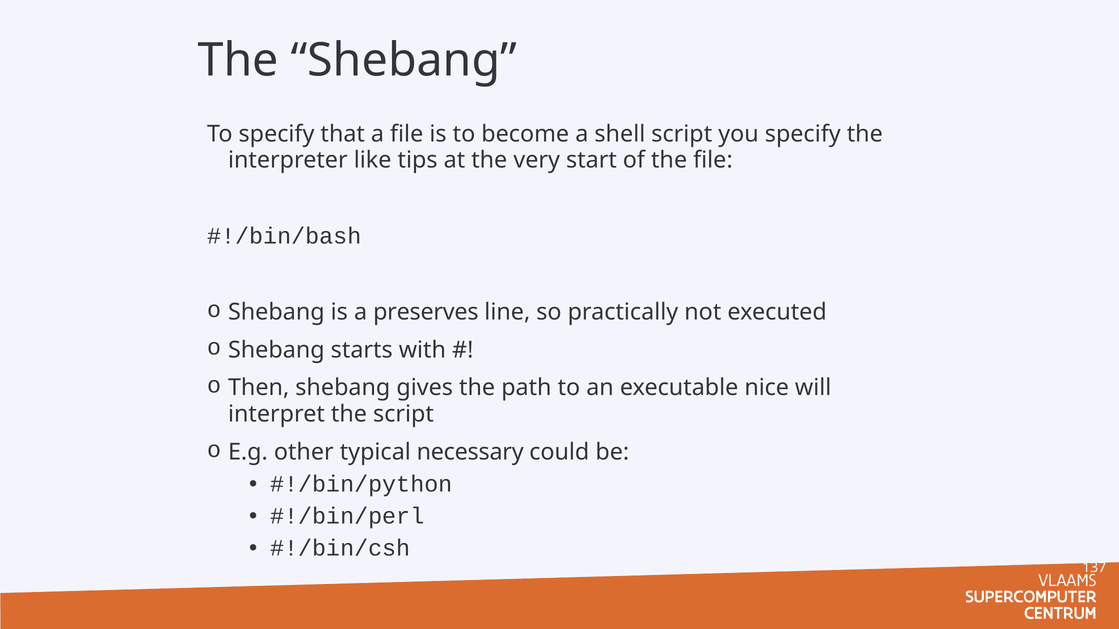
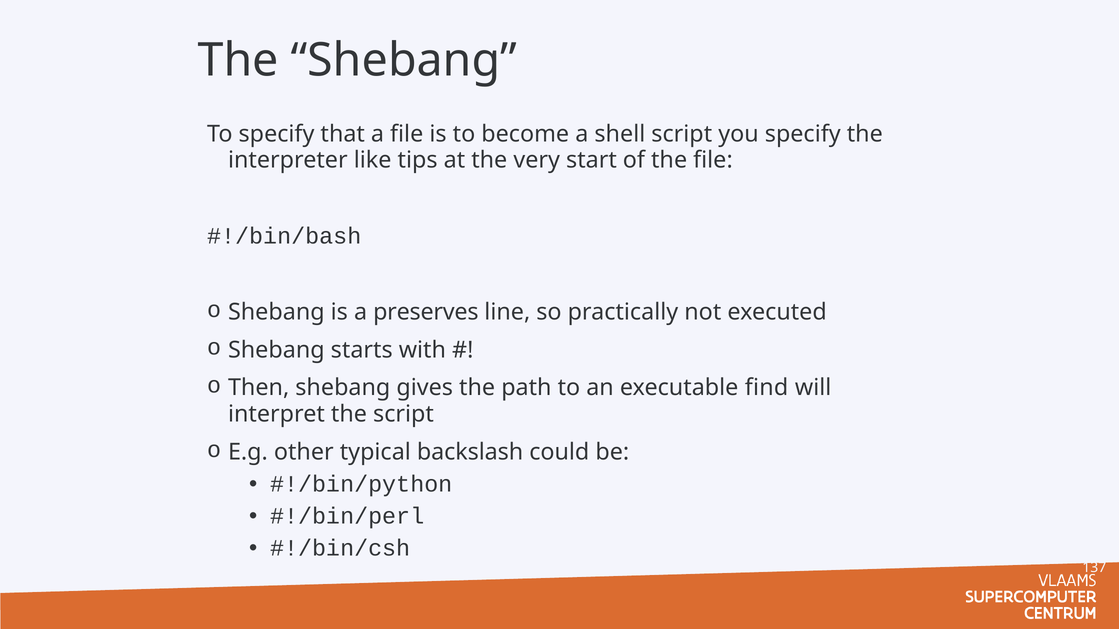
nice: nice -> find (767, 388)
necessary: necessary -> backslash (470, 452)
